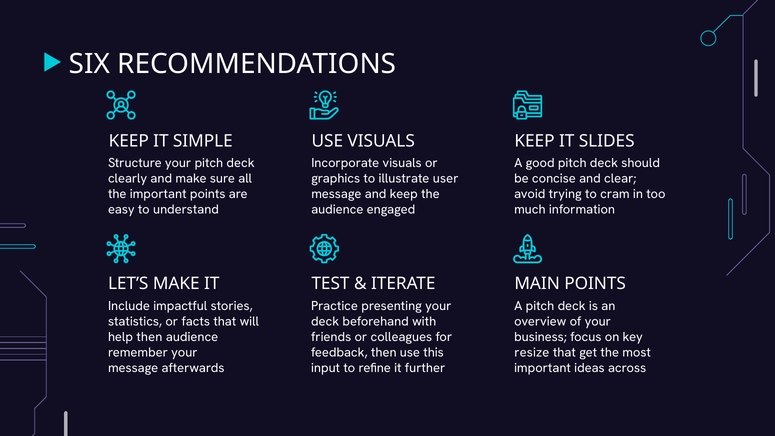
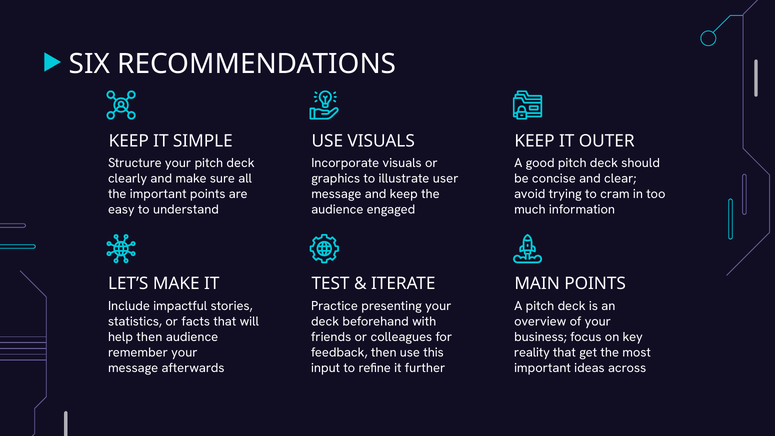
SLIDES: SLIDES -> OUTER (607, 141)
resize: resize -> reality (532, 353)
